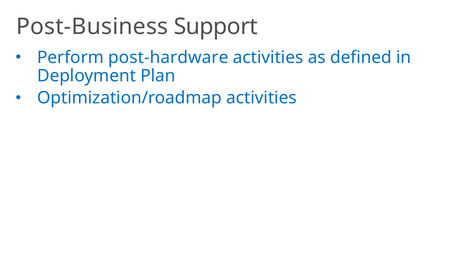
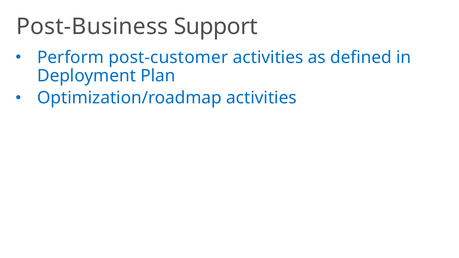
post-hardware: post-hardware -> post-customer (168, 57)
